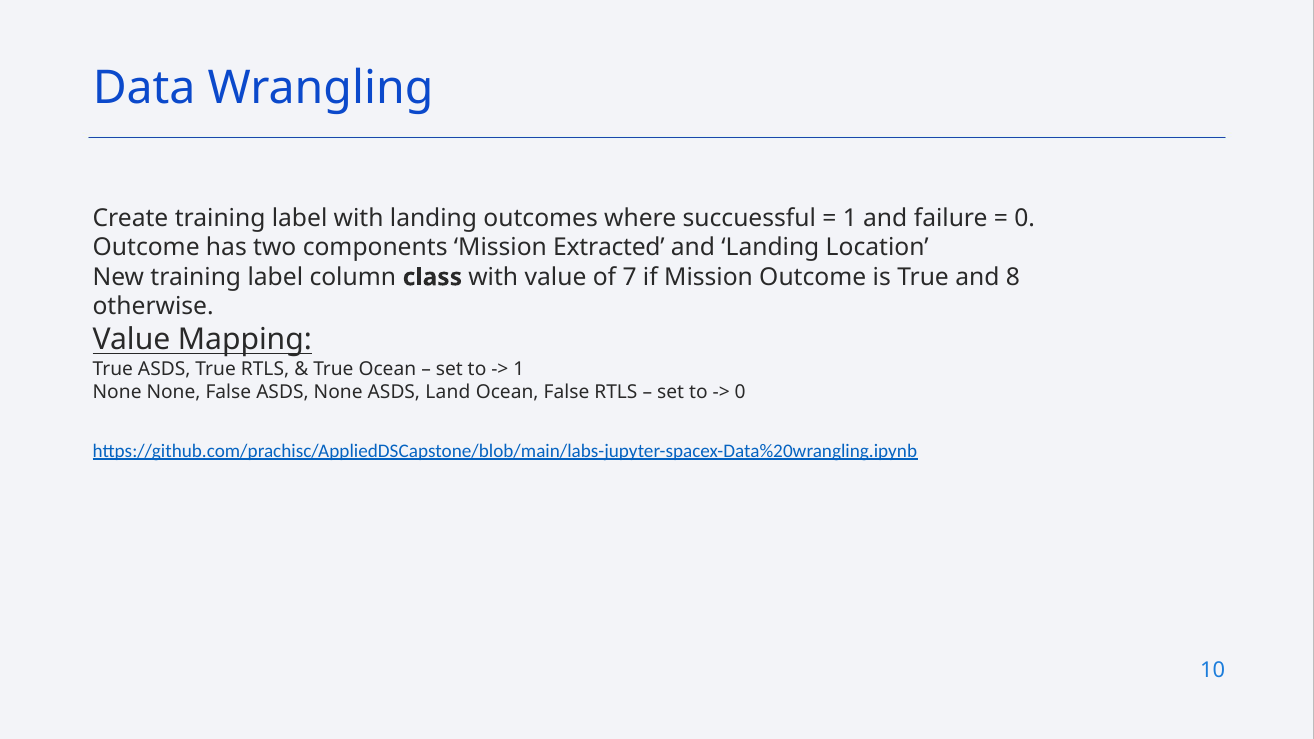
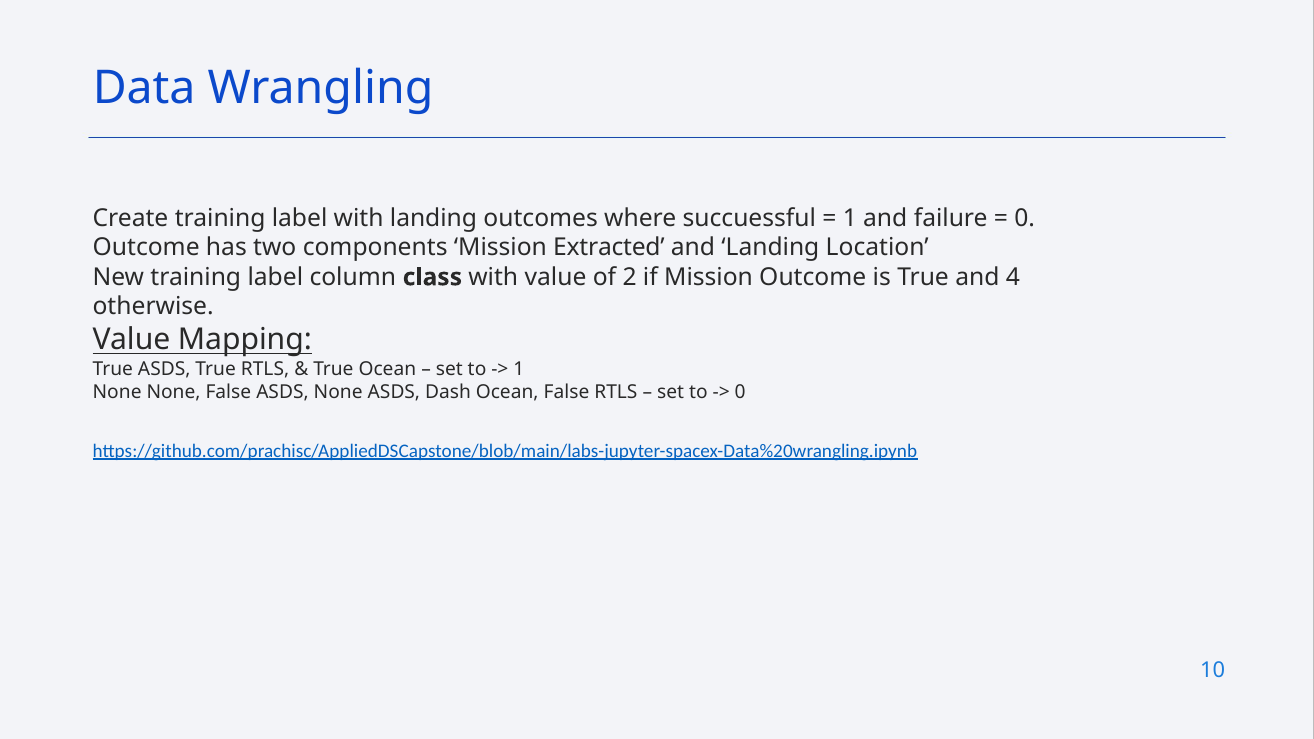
7: 7 -> 2 (630, 277)
8: 8 -> 4 (1013, 277)
Land: Land -> Dash (448, 392)
